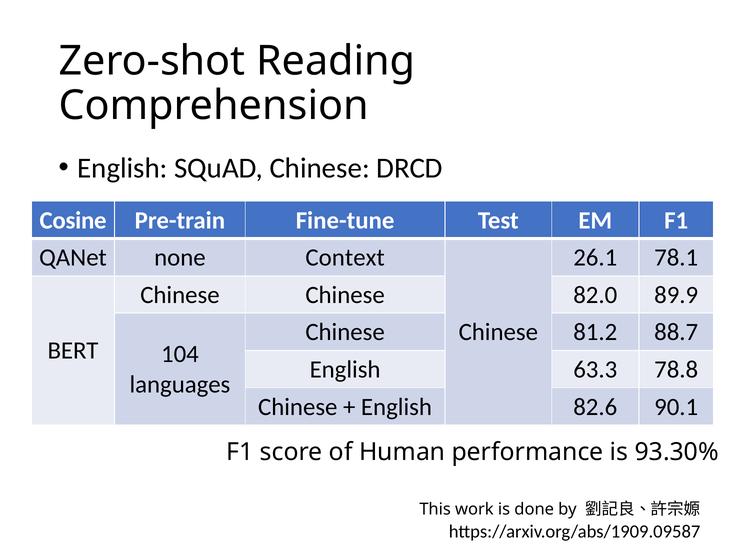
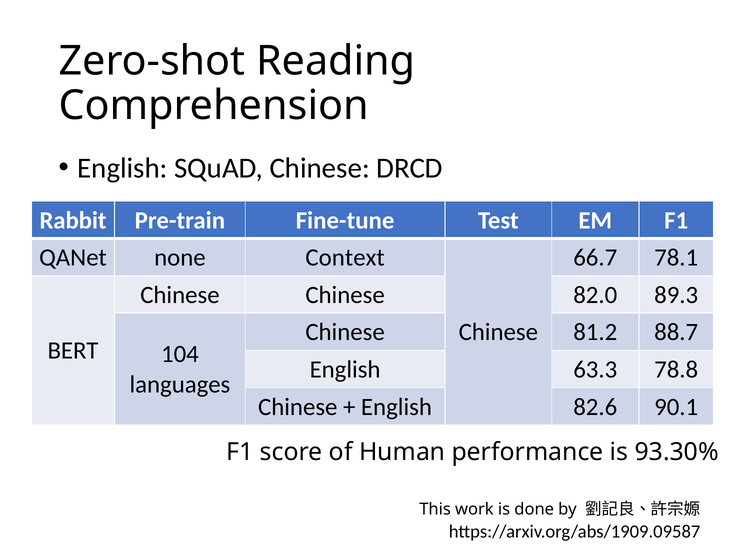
Cosine: Cosine -> Rabbit (73, 220)
26.1: 26.1 -> 66.7 (595, 258)
89.9: 89.9 -> 89.3 (676, 295)
